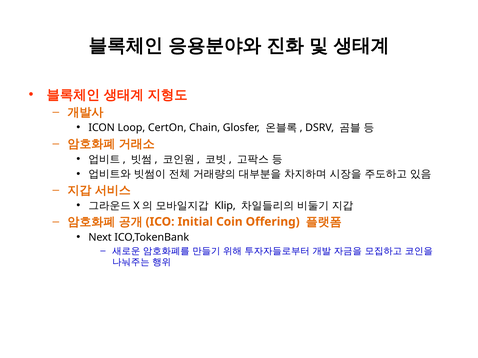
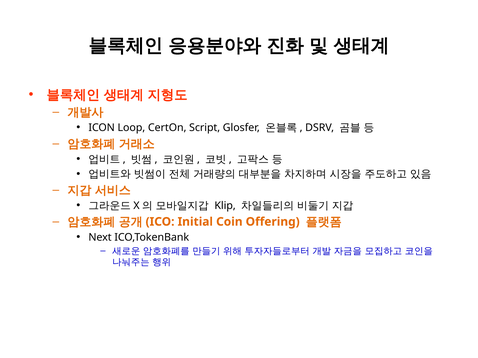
Chain: Chain -> Script (205, 128)
